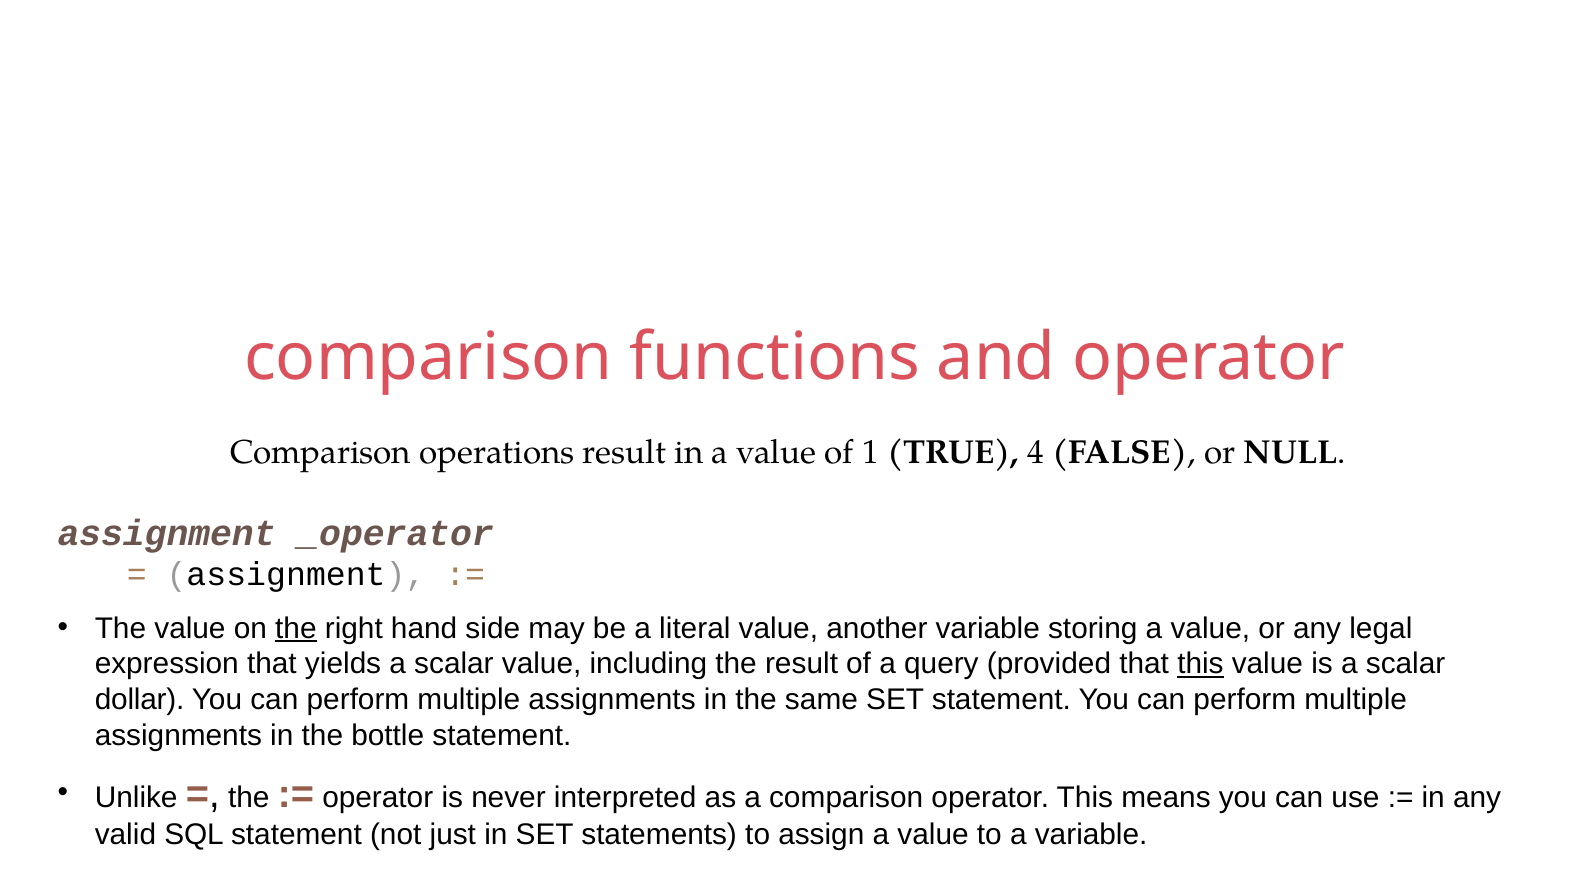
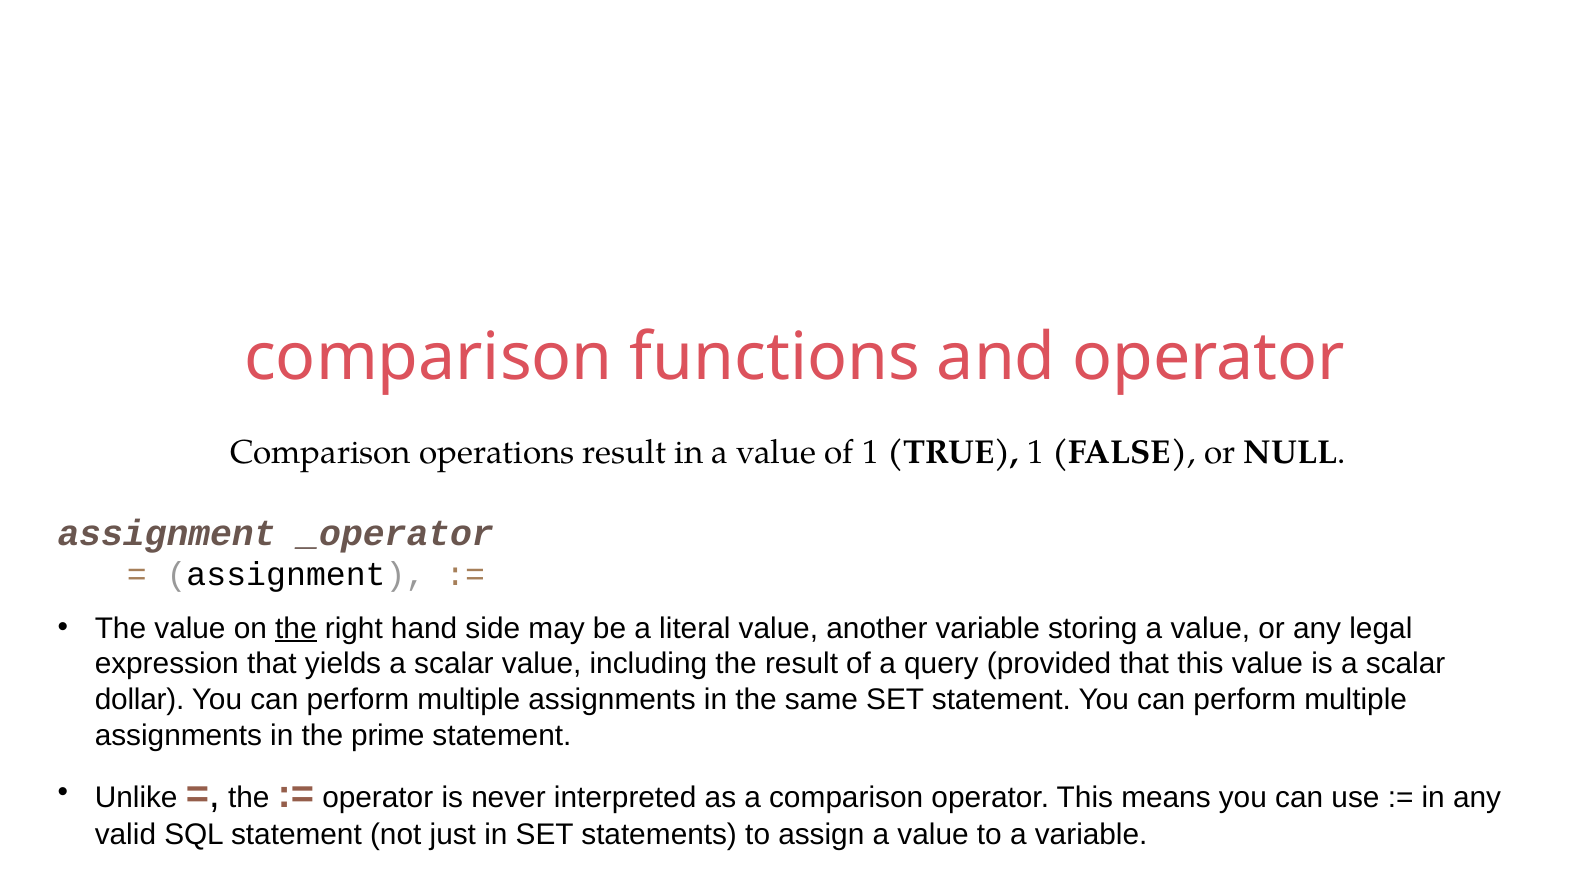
TRUE 4: 4 -> 1 (1036, 452)
this underline: present -> none (1200, 664)
bottle: bottle -> prime (388, 736)
